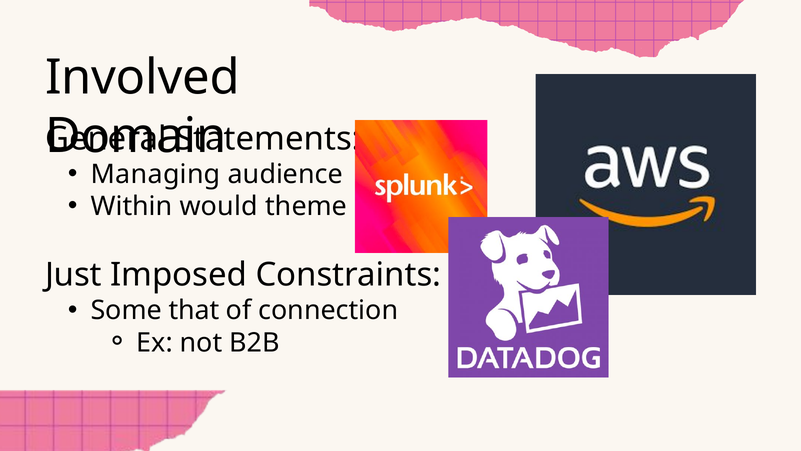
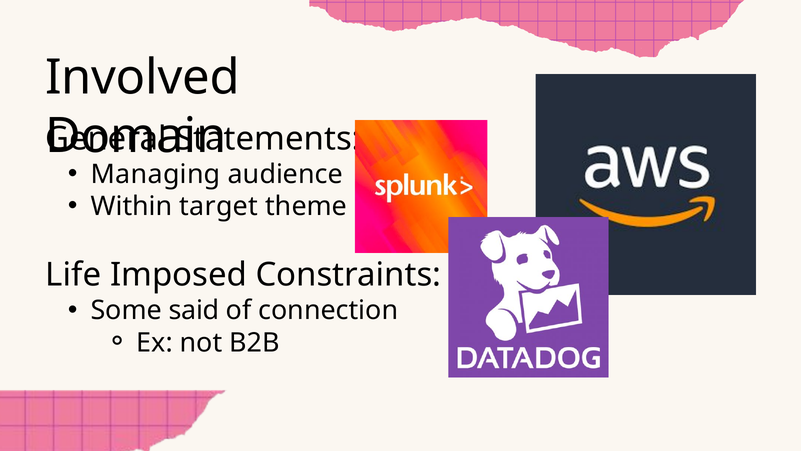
would: would -> target (219, 206)
Just: Just -> Life (73, 275)
that: that -> said (194, 310)
